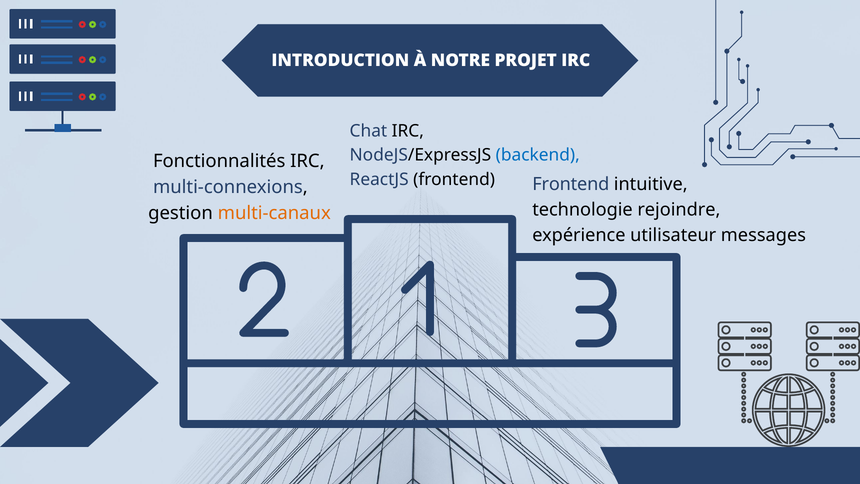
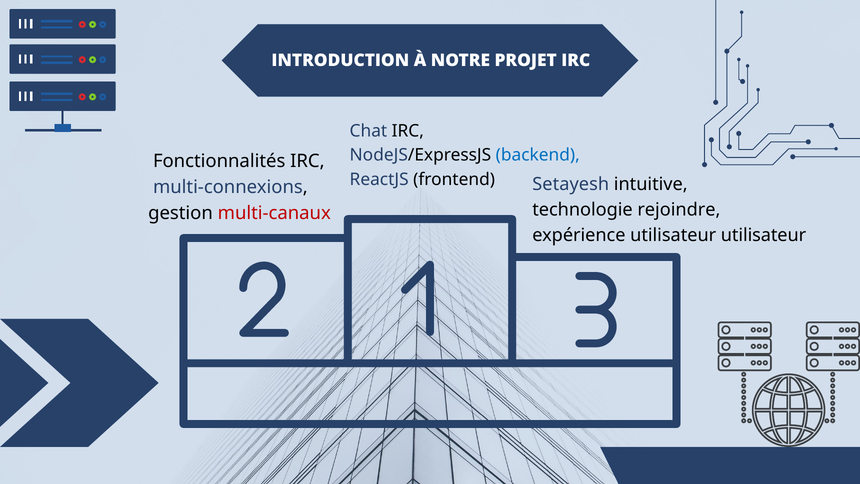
Frontend: Frontend -> Setayesh (571, 184)
multi-canaux colour: orange -> red (274, 213)
utilisateur messages: messages -> utilisateur (763, 235)
